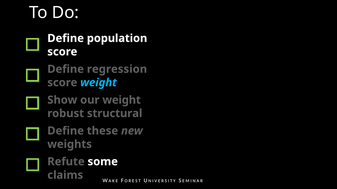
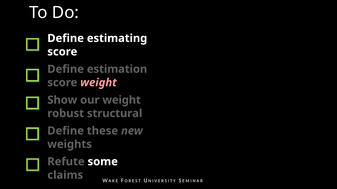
population: population -> estimating (117, 38)
regression: regression -> estimation (117, 69)
weight colour: light blue -> pink (99, 83)
